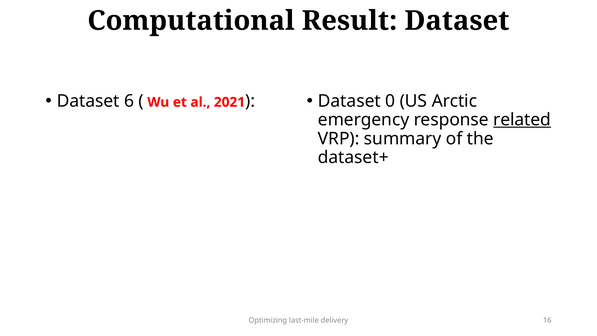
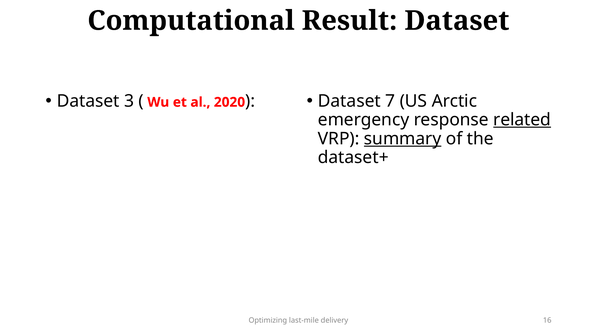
6: 6 -> 3 (129, 101)
2021: 2021 -> 2020 (229, 102)
0: 0 -> 7 (390, 101)
summary underline: none -> present (403, 139)
